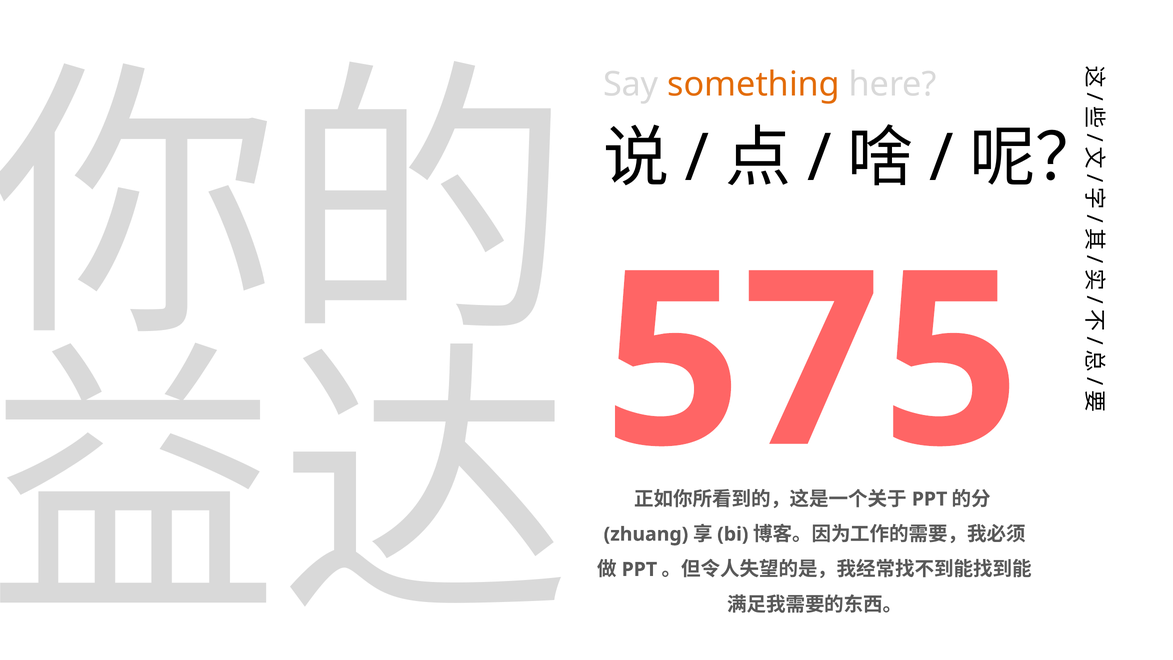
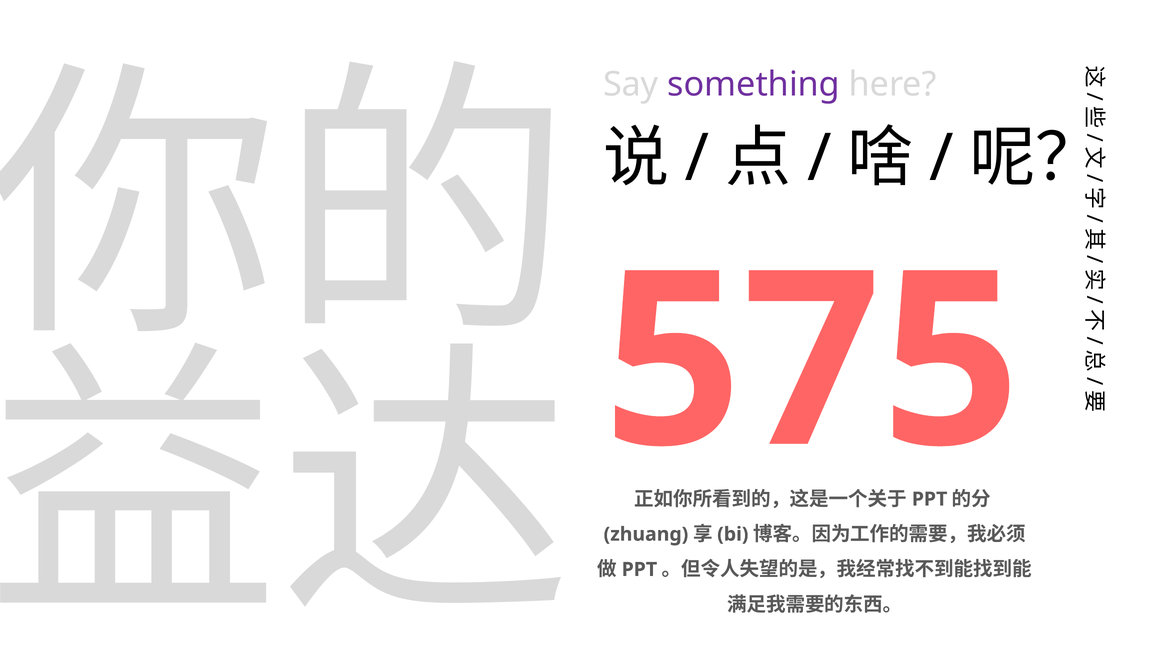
something colour: orange -> purple (754, 84)
